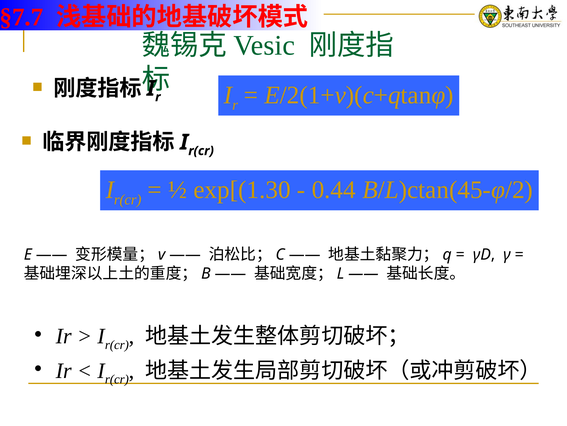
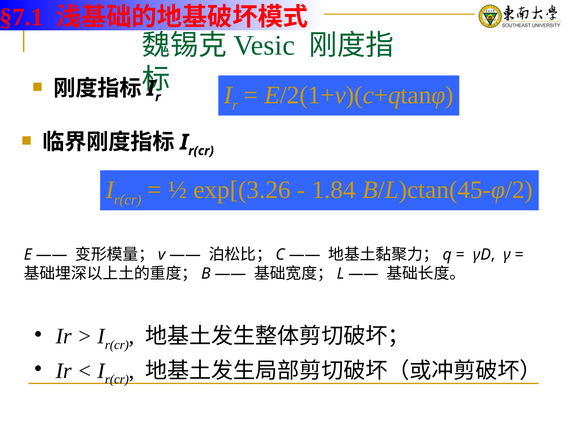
§7.7: §7.7 -> §7.1 (22, 17)
exp[(1.30: exp[(1.30 -> exp[(3.26 (242, 190)
0.44: 0.44 -> 1.84 (334, 190)
